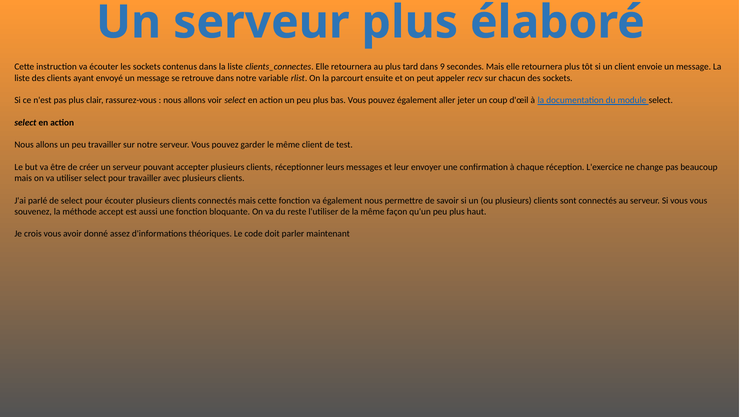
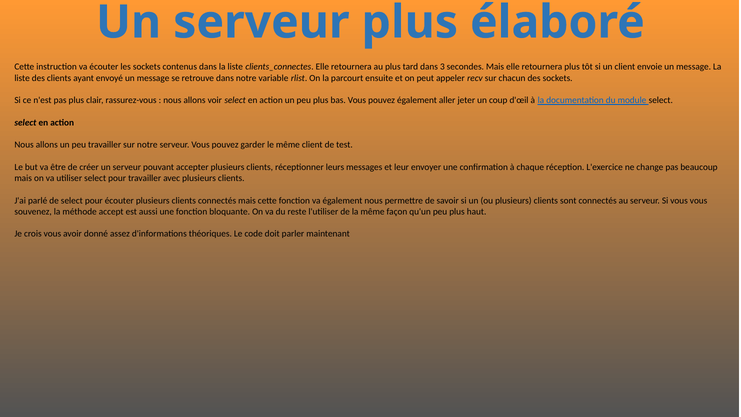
9: 9 -> 3 (442, 67)
